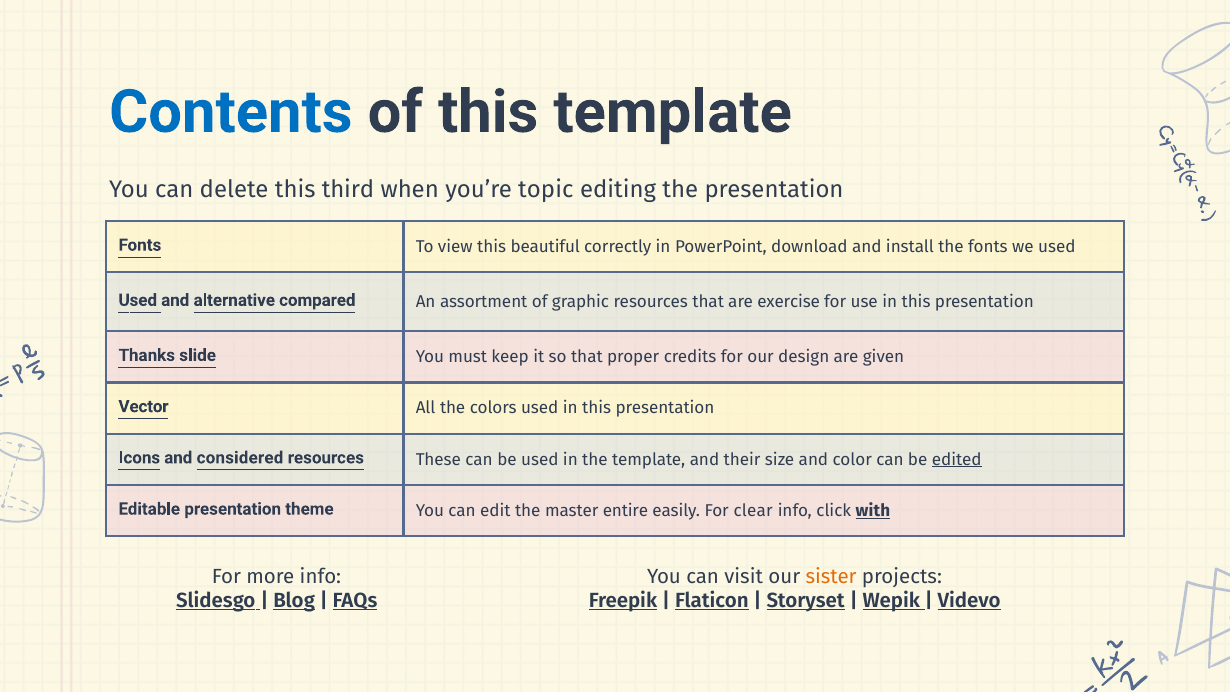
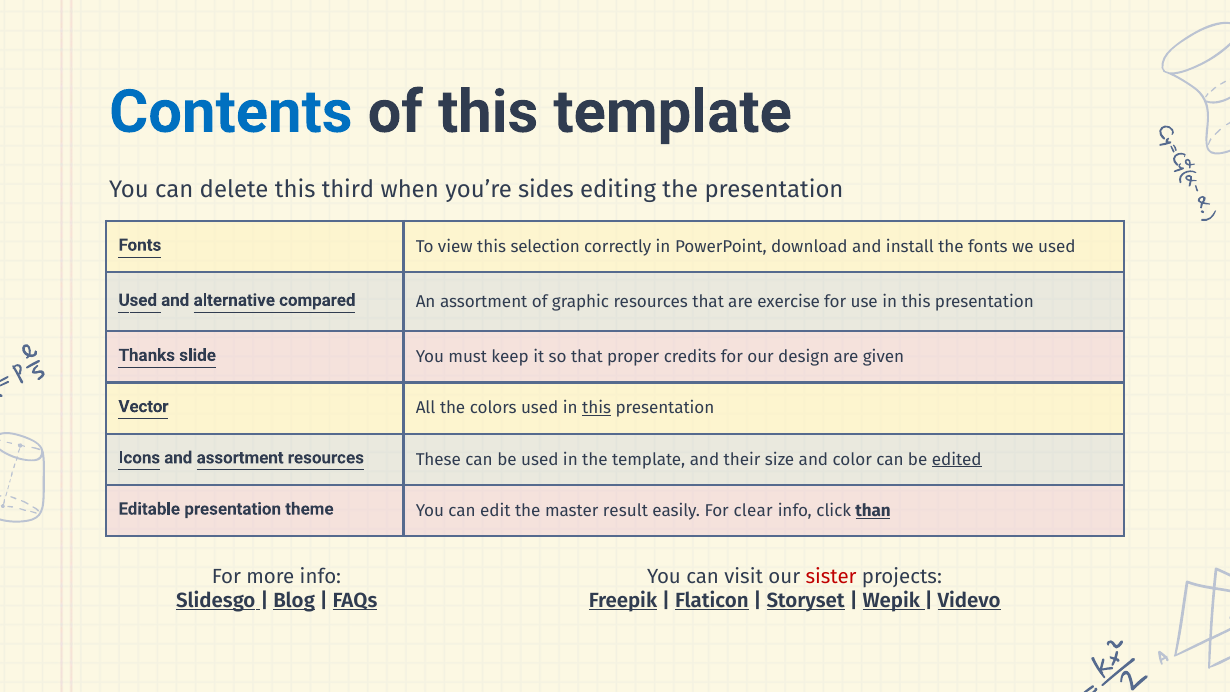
topic: topic -> sides (546, 189)
beautiful: beautiful -> selection (545, 247)
this underline: none -> present (597, 408)
and considered: considered -> assortment (240, 458)
entire: entire -> result (625, 511)
with: with -> than (873, 511)
sister colour: orange -> red (831, 576)
